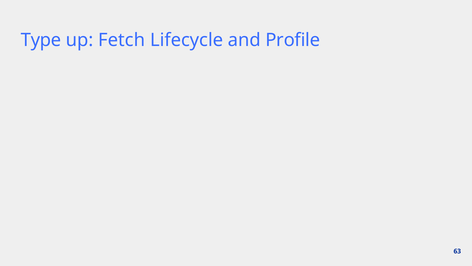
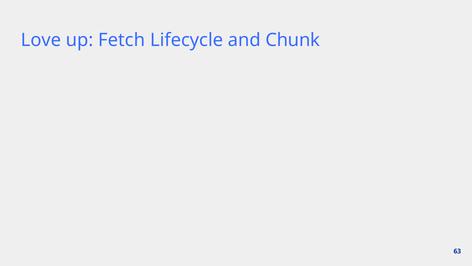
Type: Type -> Love (41, 40)
Profile: Profile -> Chunk (293, 40)
